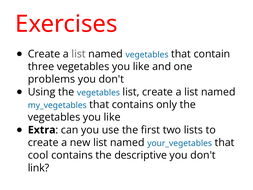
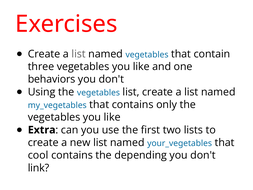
problems: problems -> behaviors (52, 79)
descriptive: descriptive -> depending (141, 155)
